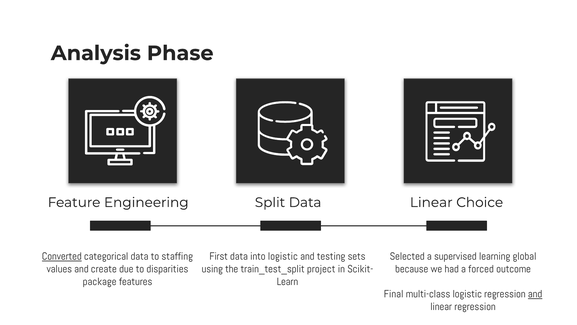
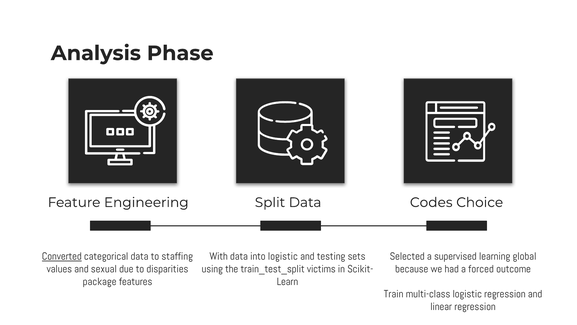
Engineering Linear: Linear -> Codes (431, 202)
First: First -> With (219, 256)
create: create -> sexual (104, 269)
project: project -> victims (321, 269)
Final: Final -> Train (394, 294)
and underline: present -> none (535, 294)
